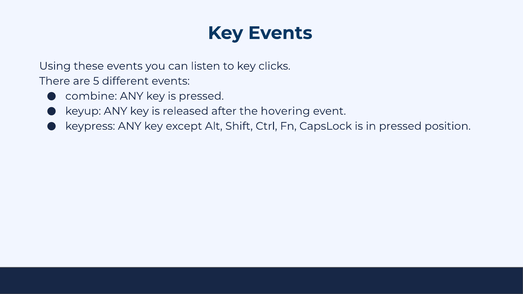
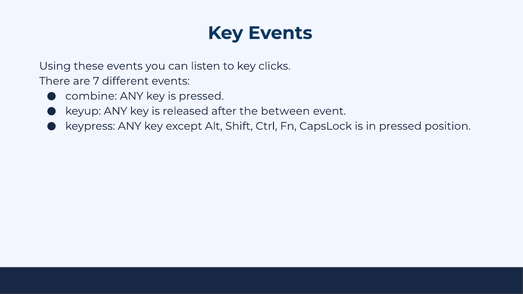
5: 5 -> 7 (96, 81)
hovering: hovering -> between (285, 111)
